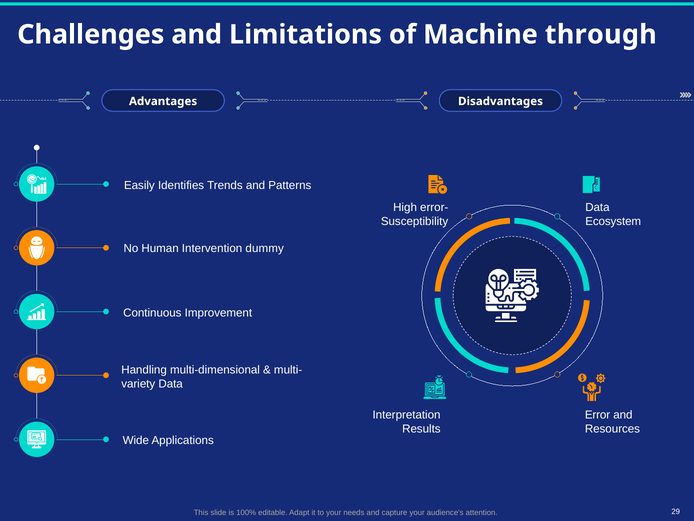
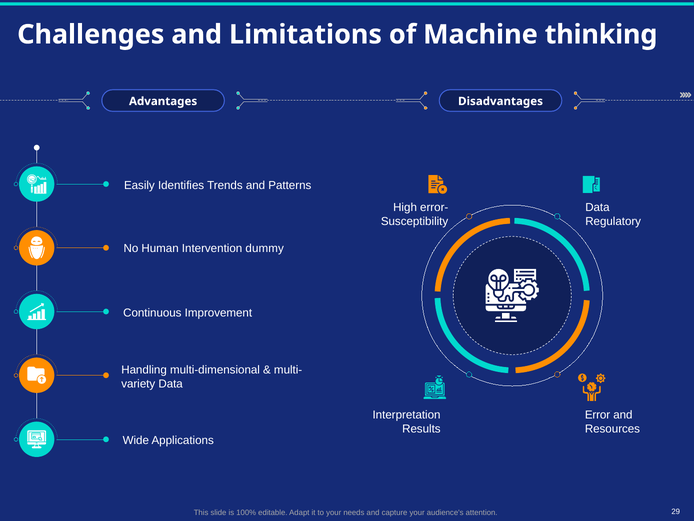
through: through -> thinking (601, 35)
Ecosystem: Ecosystem -> Regulatory (613, 221)
